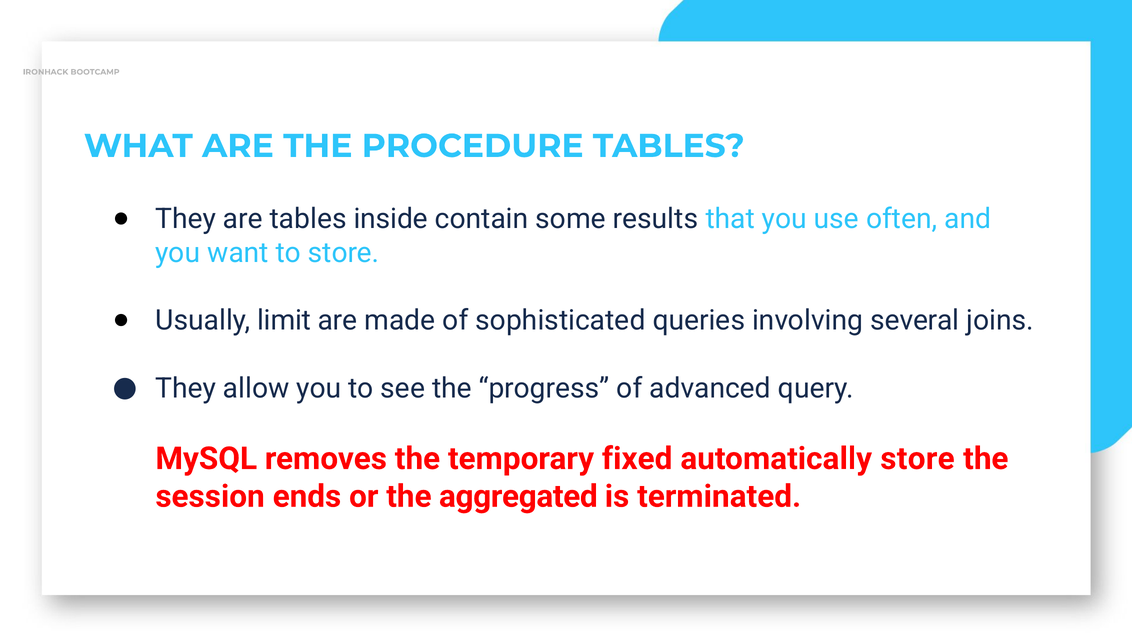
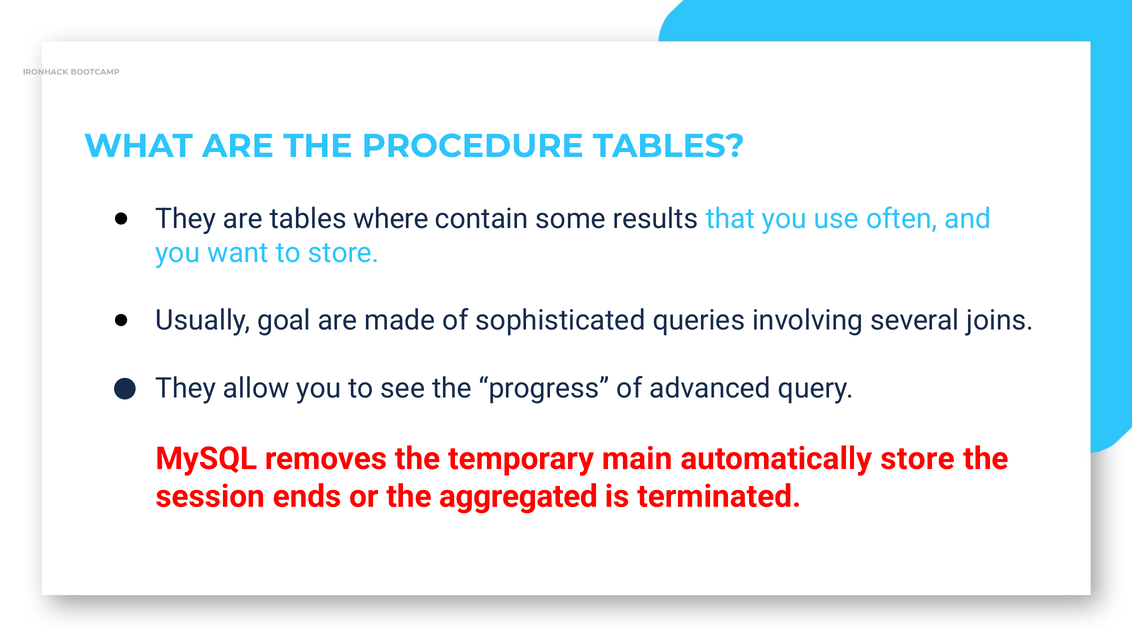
inside: inside -> where (391, 219)
limit: limit -> goal (284, 321)
fixed: fixed -> main (637, 458)
